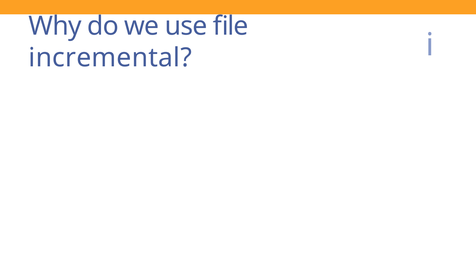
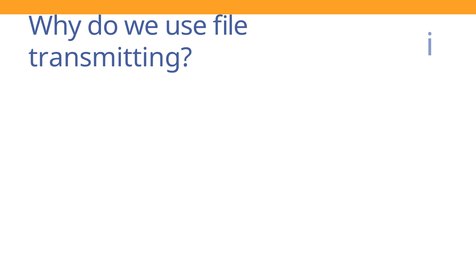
incremental: incremental -> transmitting (110, 58)
